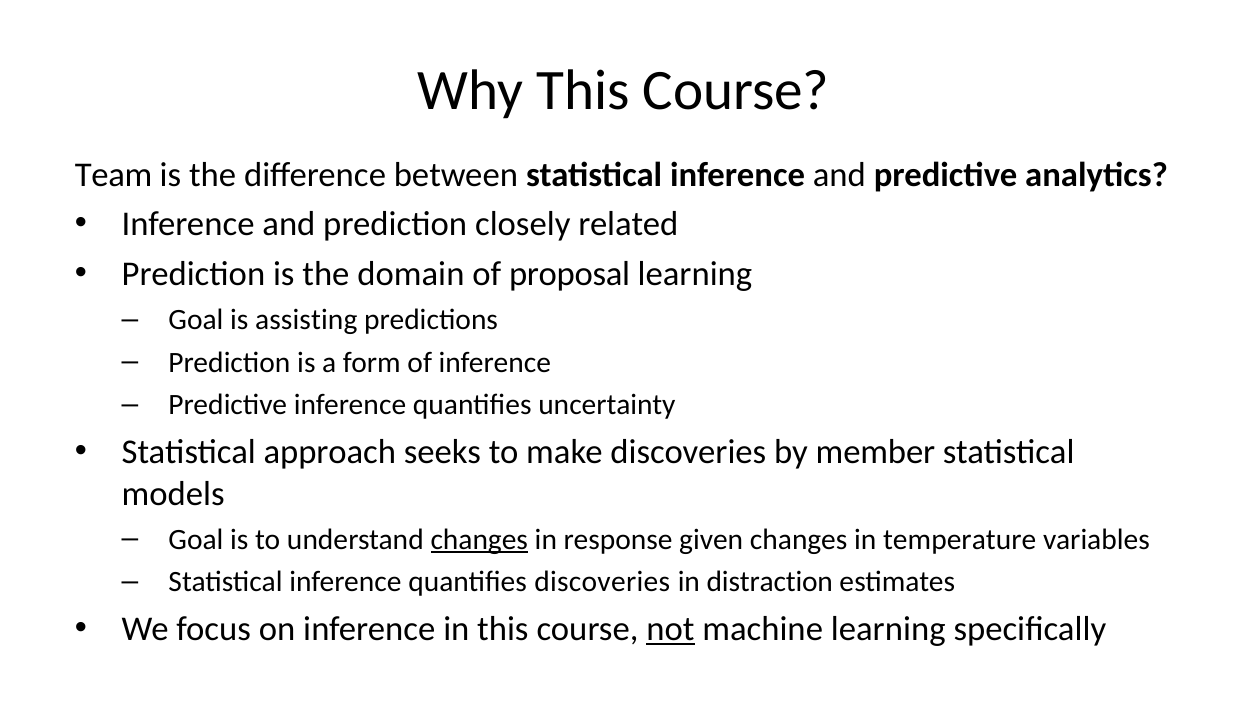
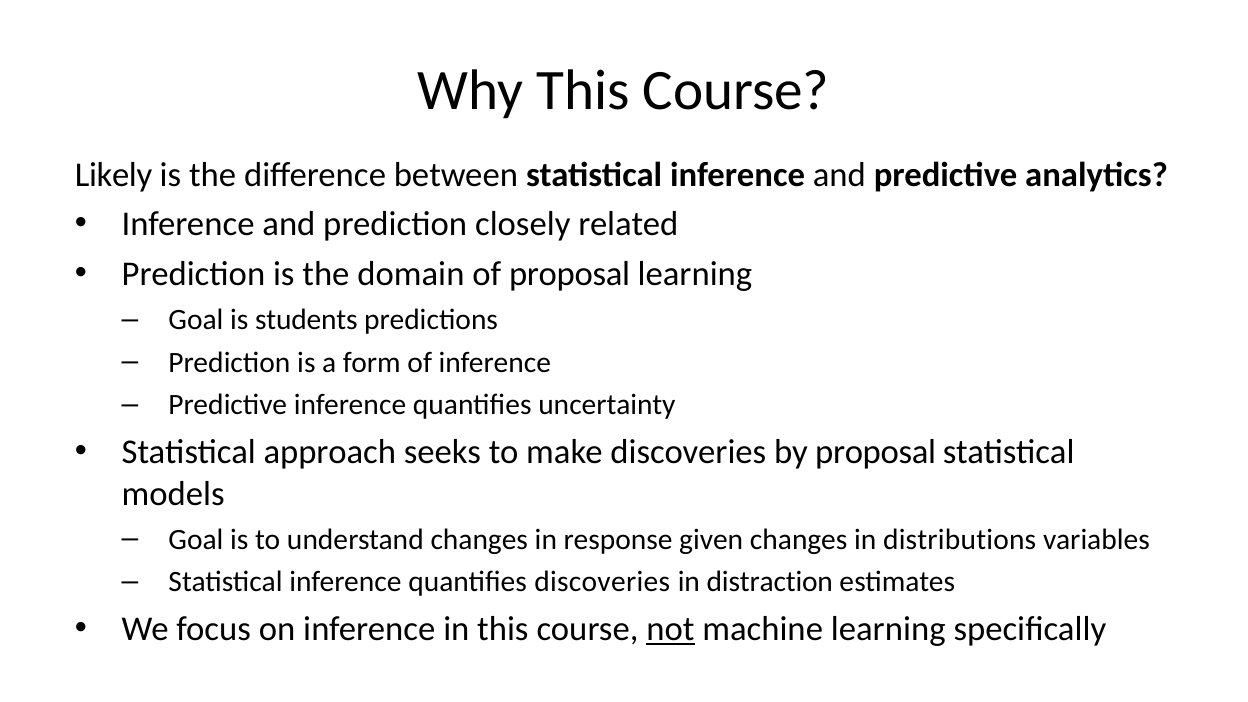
Team: Team -> Likely (114, 175)
assisting: assisting -> students (306, 320)
by member: member -> proposal (876, 452)
changes underline: present -> none (479, 539)
temperature: temperature -> distributions (960, 539)
